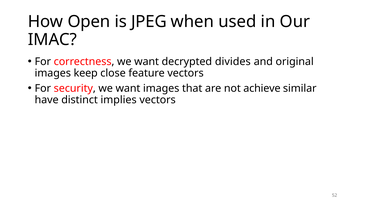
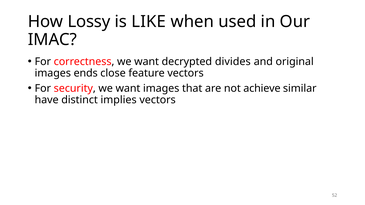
Open: Open -> Lossy (89, 22)
JPEG: JPEG -> LIKE (149, 22)
keep: keep -> ends (86, 73)
